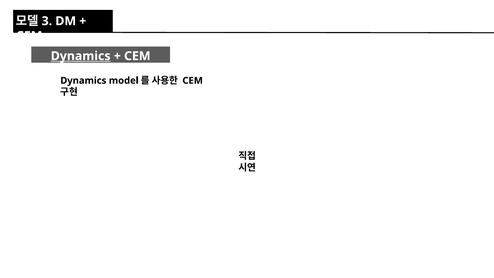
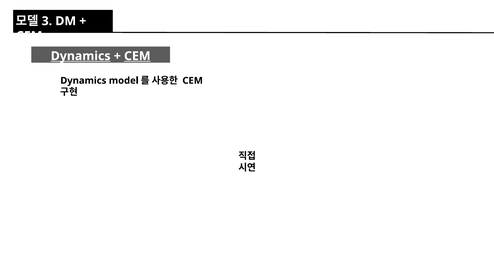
CEM underline: none -> present (137, 56)
